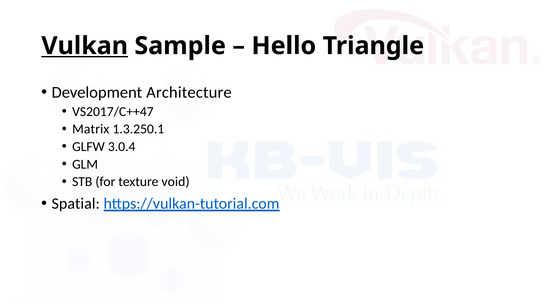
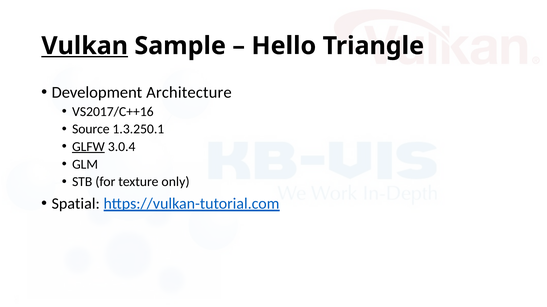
VS2017/C++47: VS2017/C++47 -> VS2017/C++16 (113, 112)
Matrix: Matrix -> Source (91, 129)
GLFW underline: none -> present (88, 147)
void: void -> only (176, 182)
